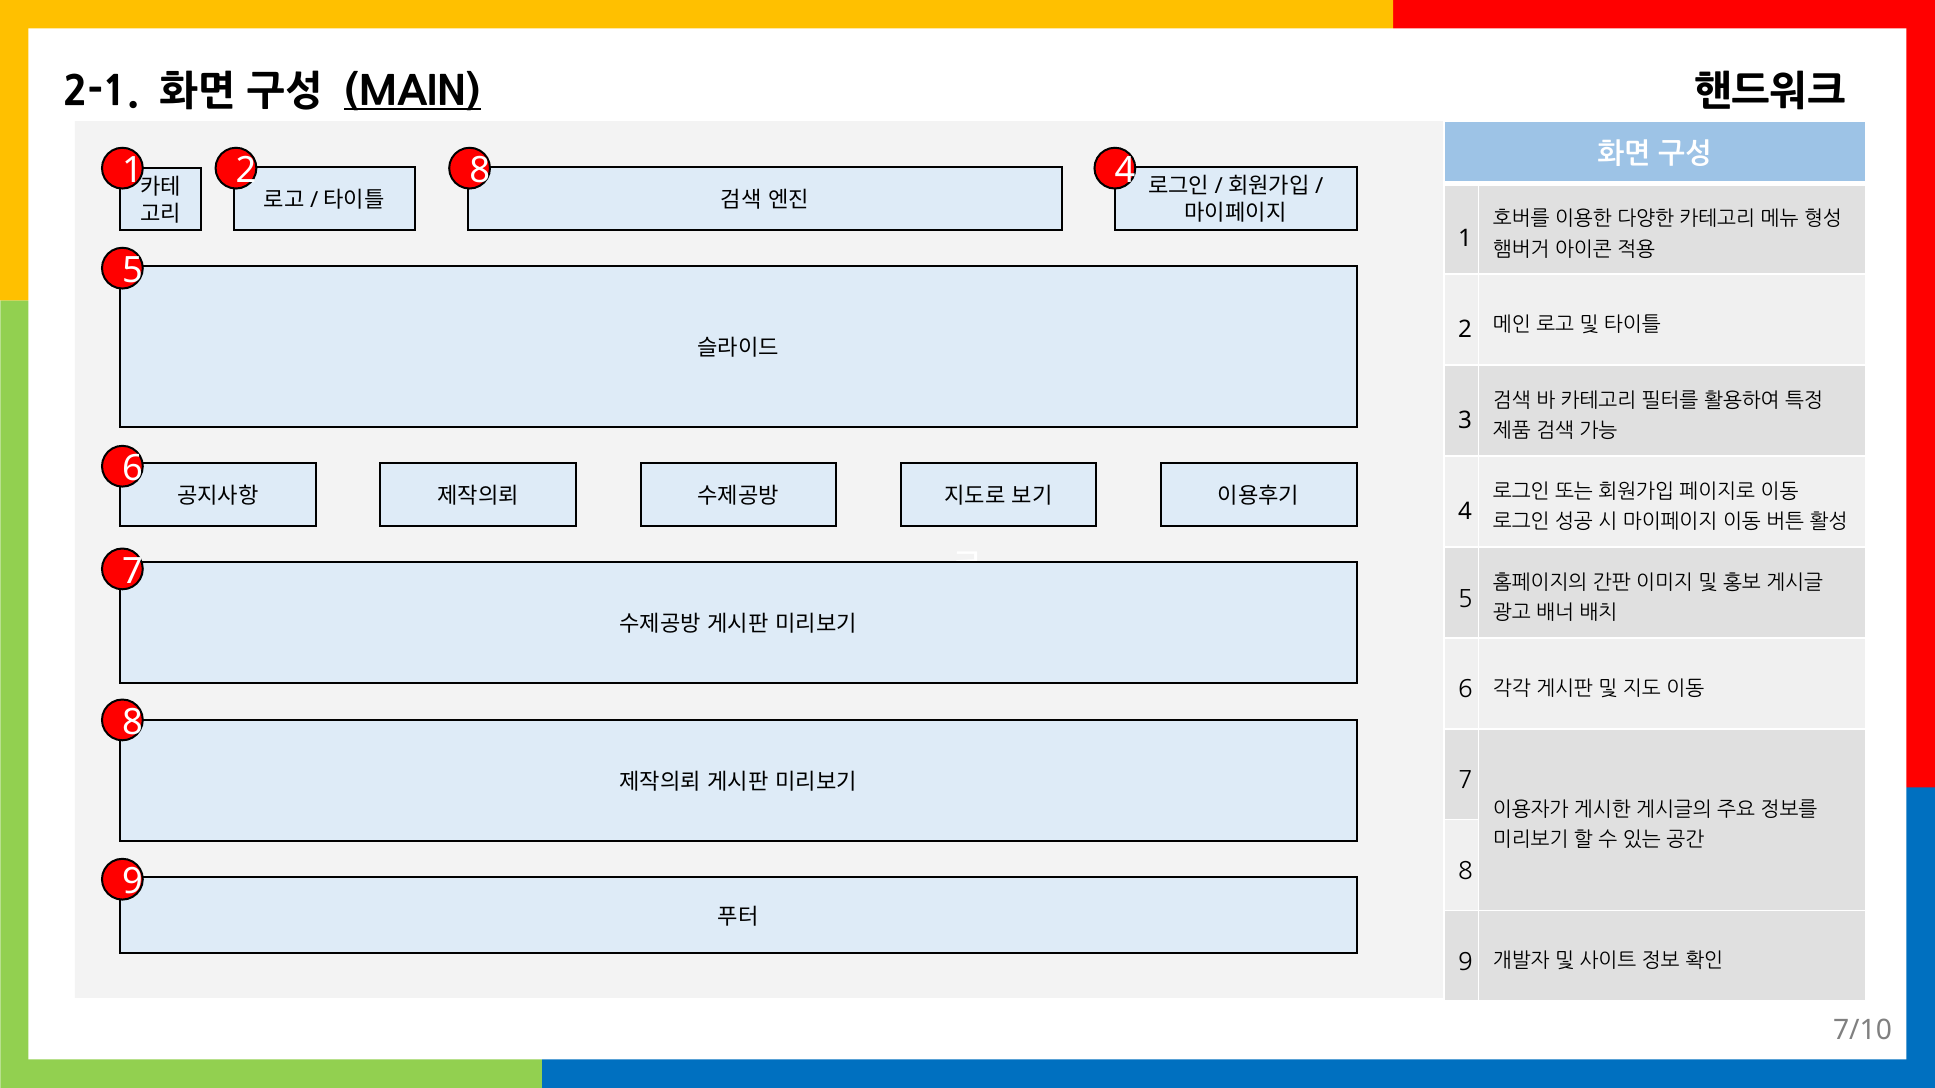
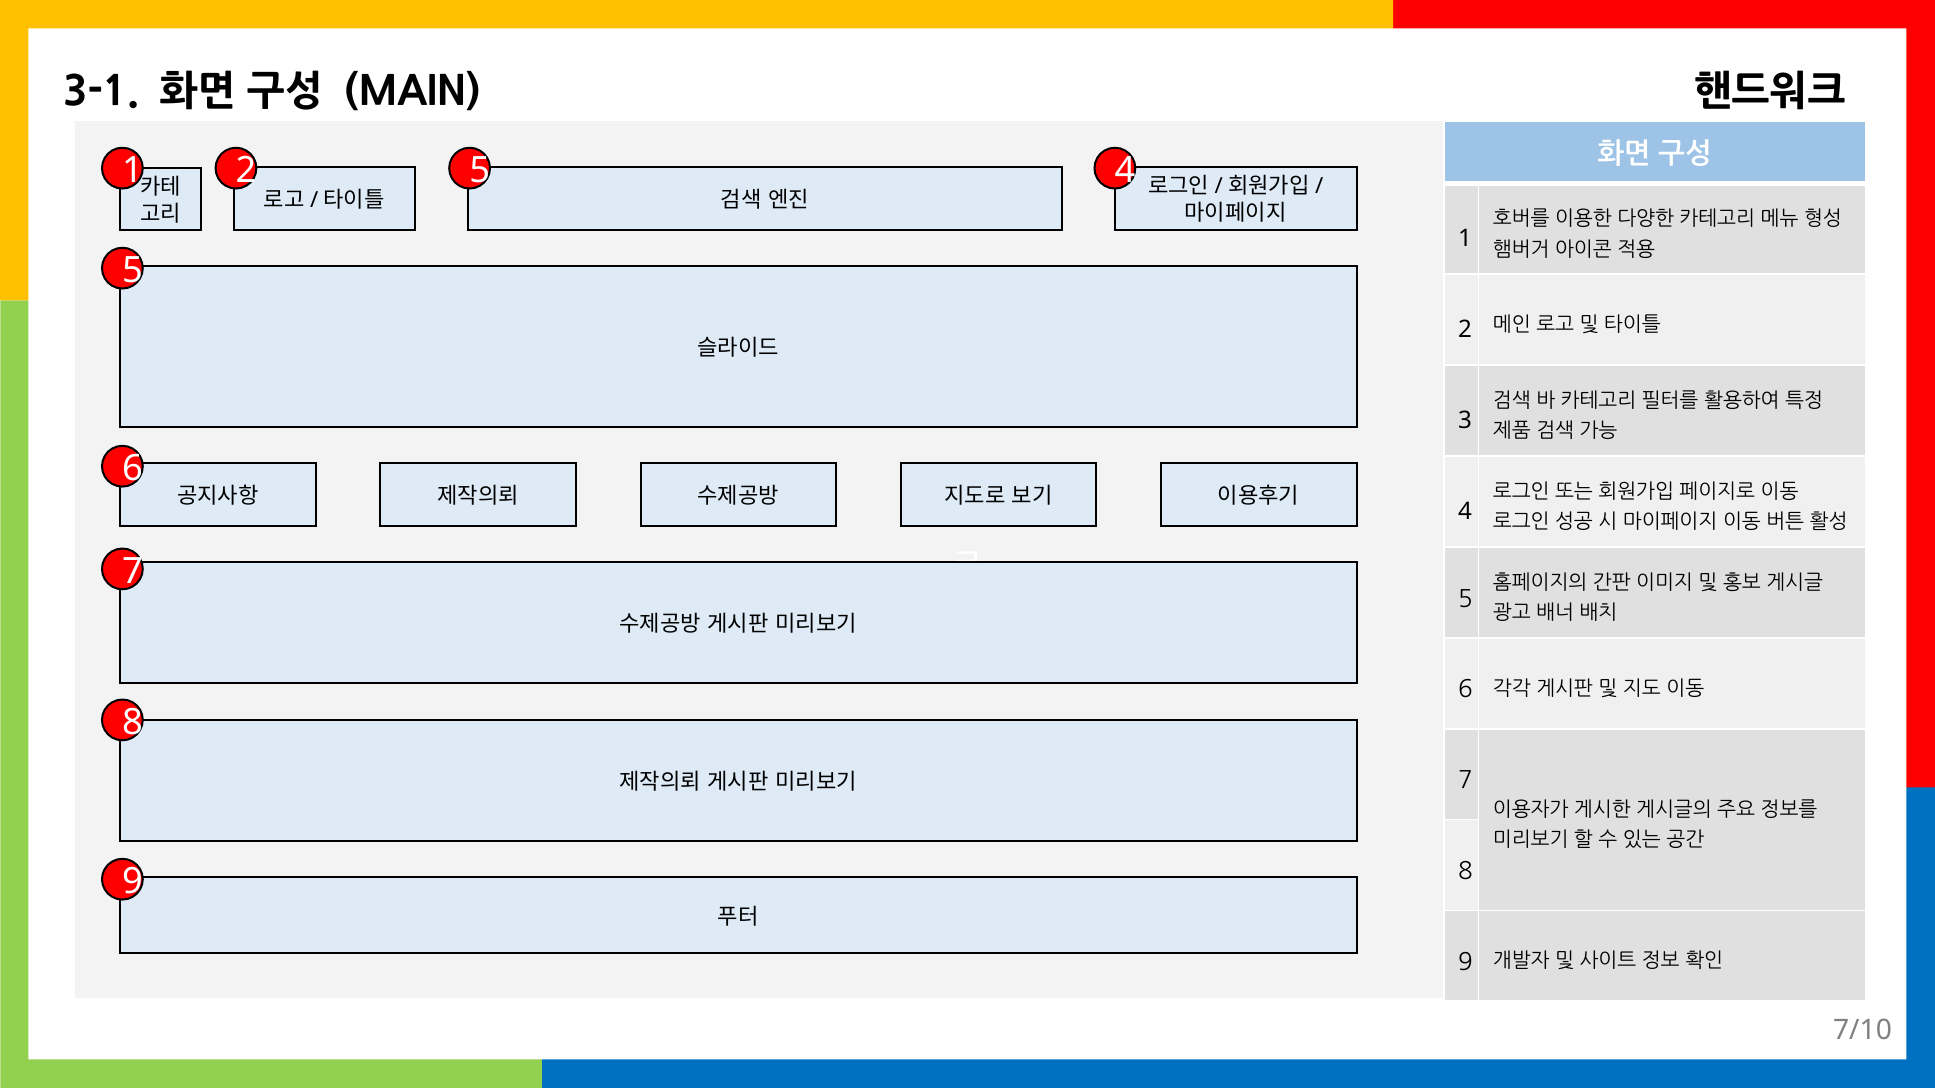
2-1: 2-1 -> 3-1 (101, 92)
MAIN underline: present -> none (412, 92)
2 8: 8 -> 5 (480, 171)
